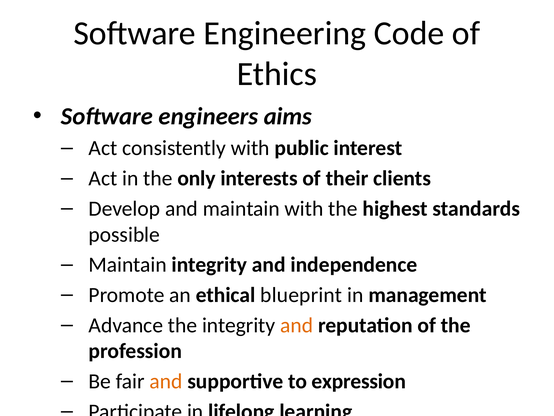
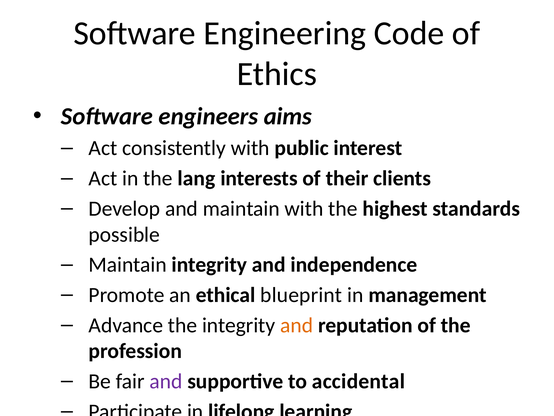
only: only -> lang (196, 178)
and colour: orange -> purple (166, 381)
expression: expression -> accidental (358, 381)
